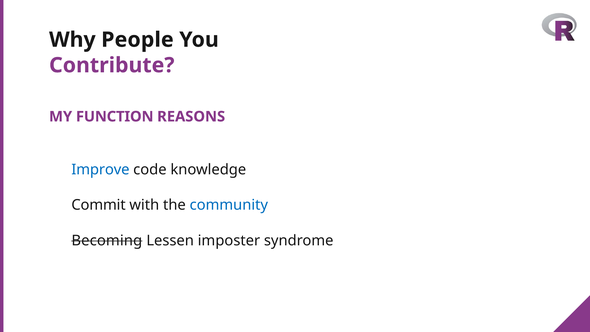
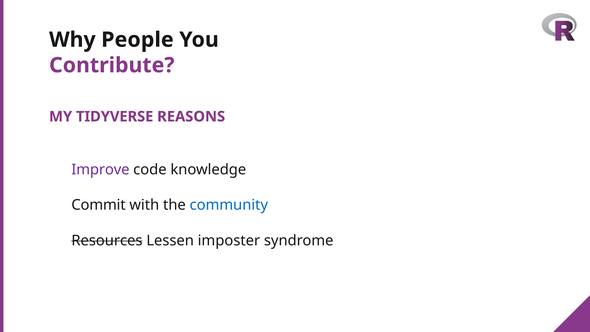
FUNCTION: FUNCTION -> TIDYVERSE (115, 117)
Improve colour: blue -> purple (100, 170)
Becoming: Becoming -> Resources (107, 240)
